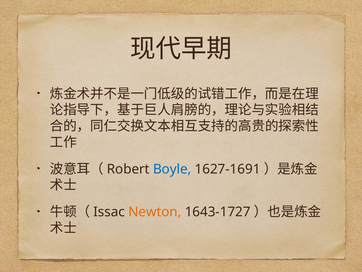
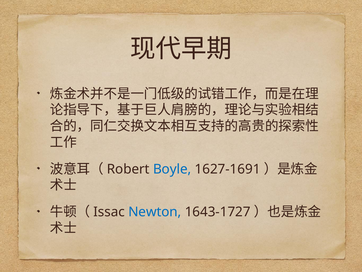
Newton colour: orange -> blue (155, 212)
